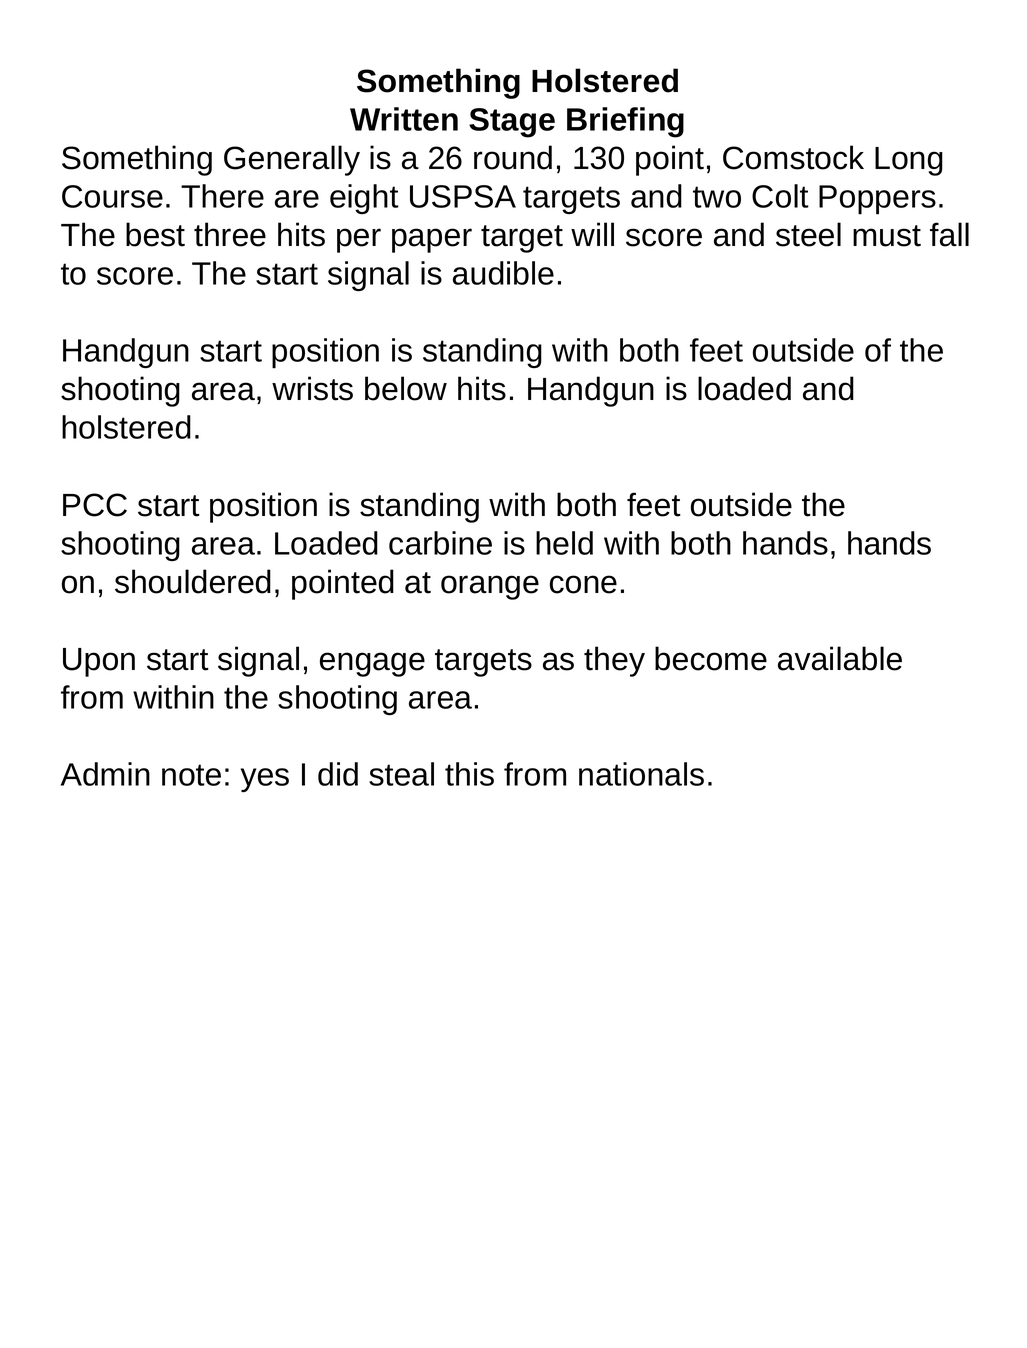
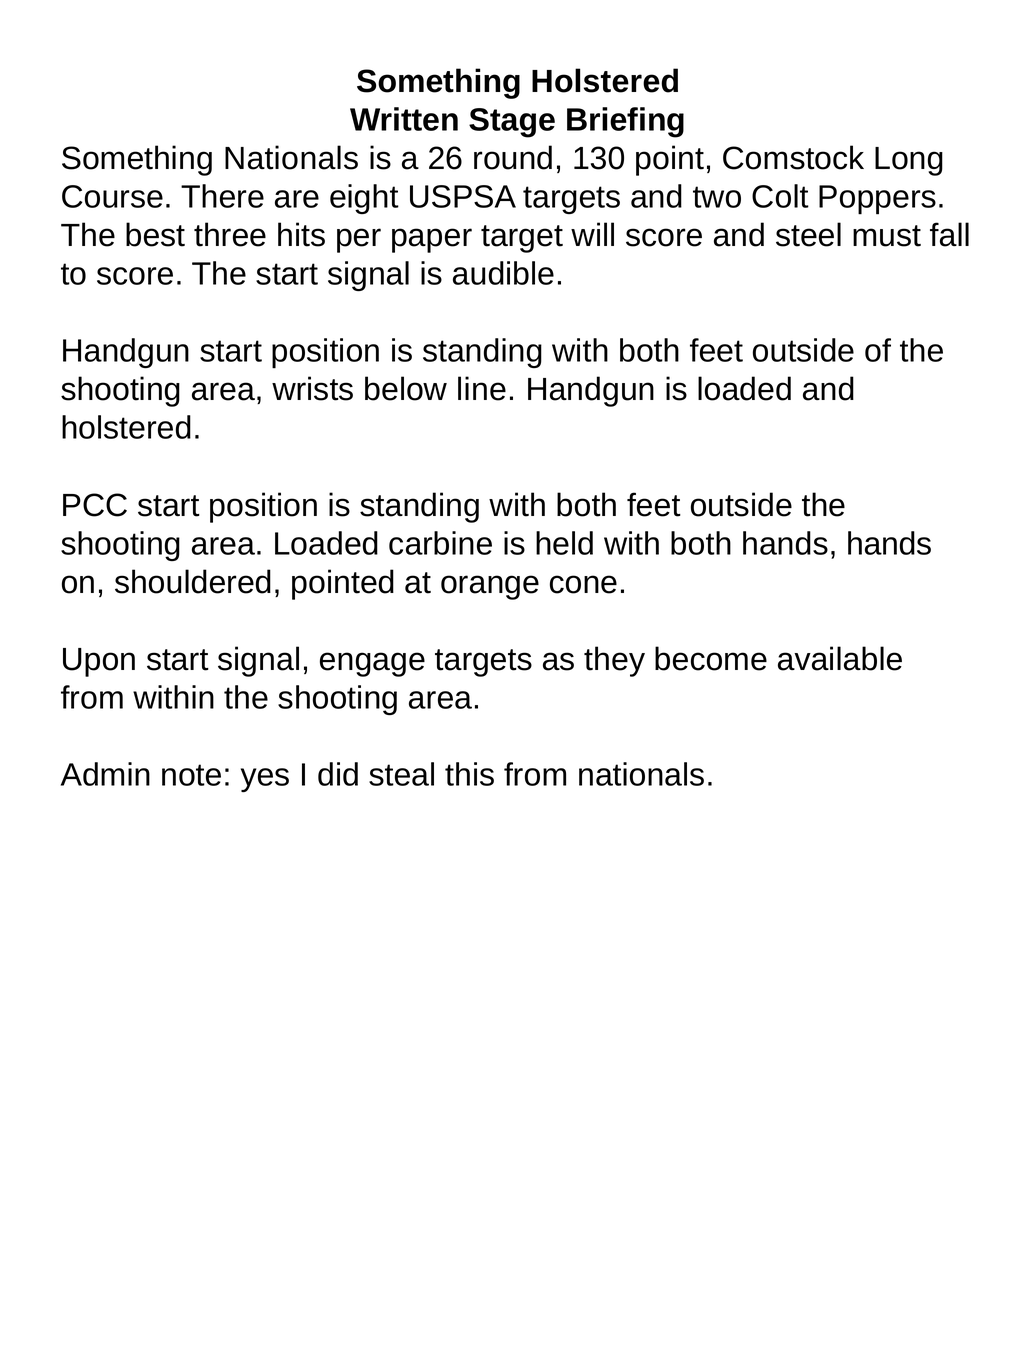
Something Generally: Generally -> Nationals (291, 159)
below hits: hits -> line (486, 390)
